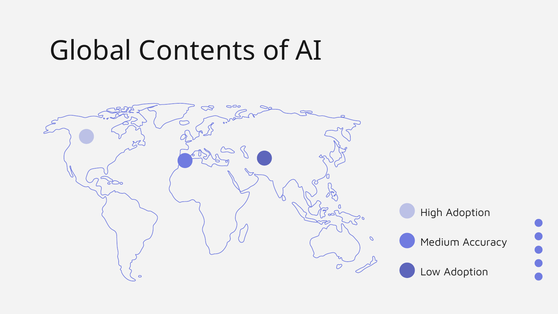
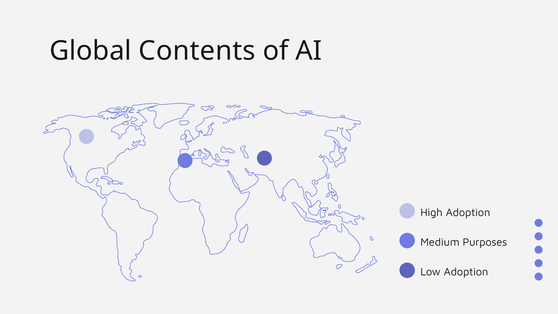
Accuracy: Accuracy -> Purposes (485, 242)
